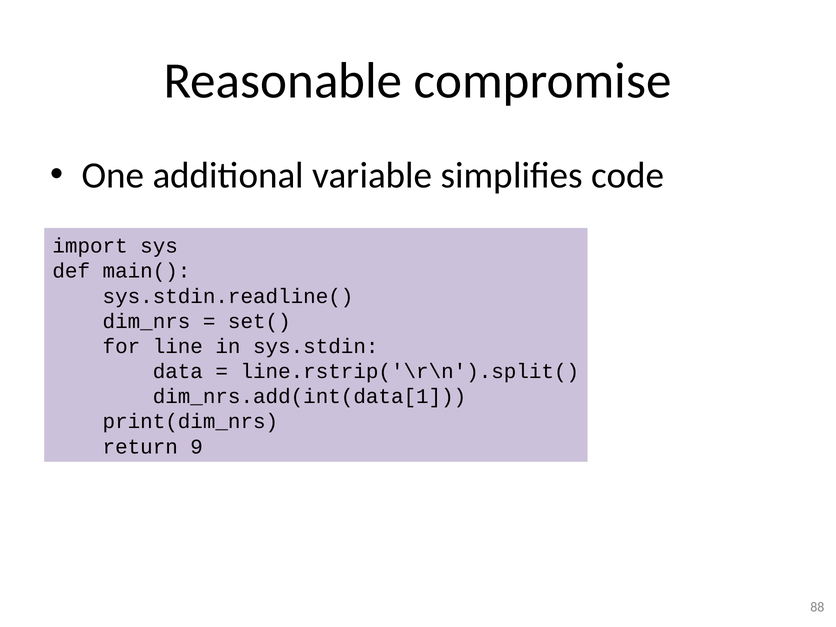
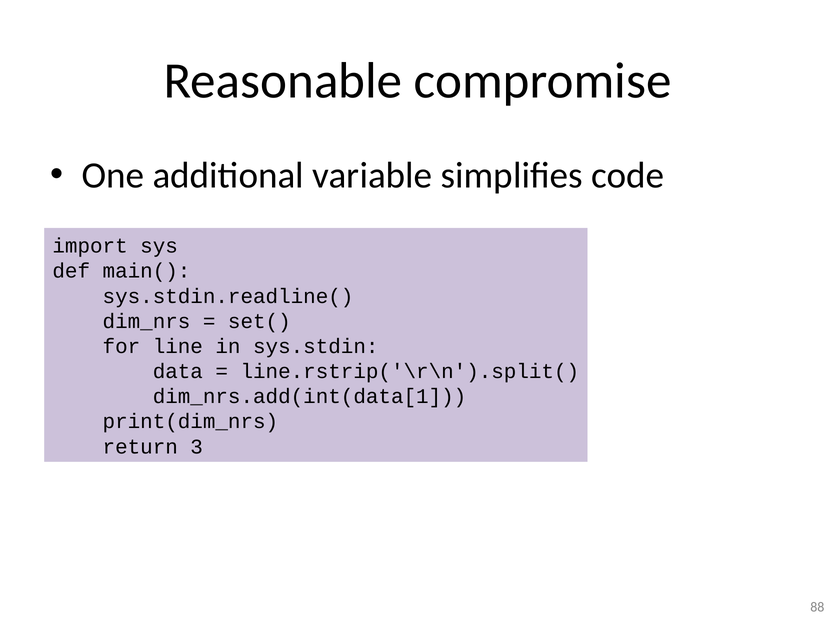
9: 9 -> 3 (197, 447)
